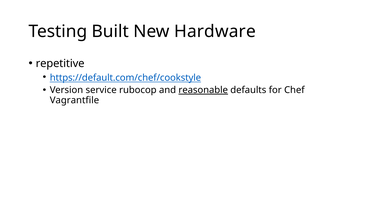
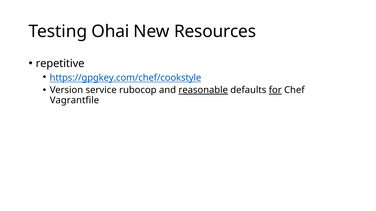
Built: Built -> Ohai (110, 32)
Hardware: Hardware -> Resources (215, 32)
https://default.com/chef/cookstyle: https://default.com/chef/cookstyle -> https://gpgkey.com/chef/cookstyle (125, 78)
for underline: none -> present (275, 90)
